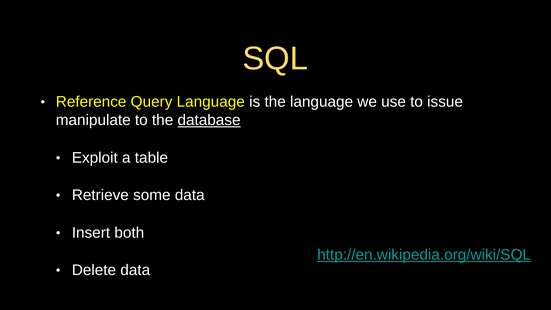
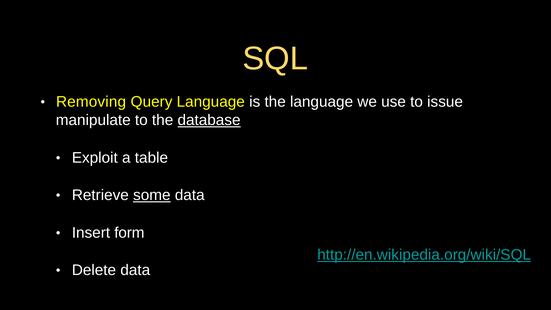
Reference: Reference -> Removing (91, 102)
some underline: none -> present (152, 195)
both: both -> form (129, 233)
